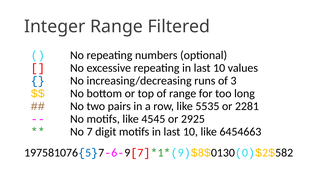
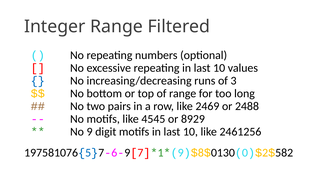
5535: 5535 -> 2469 (207, 106)
2281: 2281 -> 2488 (247, 106)
2925: 2925 -> 8929 (193, 119)
7: 7 -> 9 (90, 132)
6454663: 6454663 -> 2461256 (240, 132)
